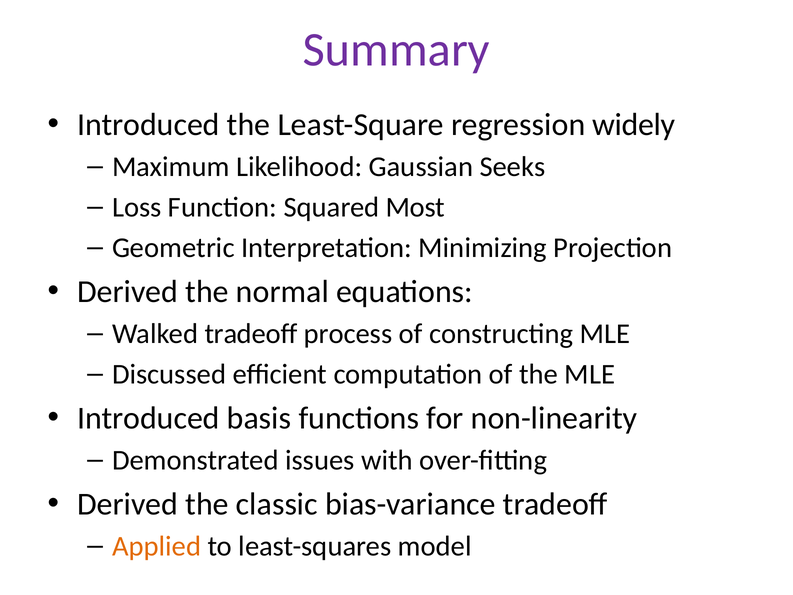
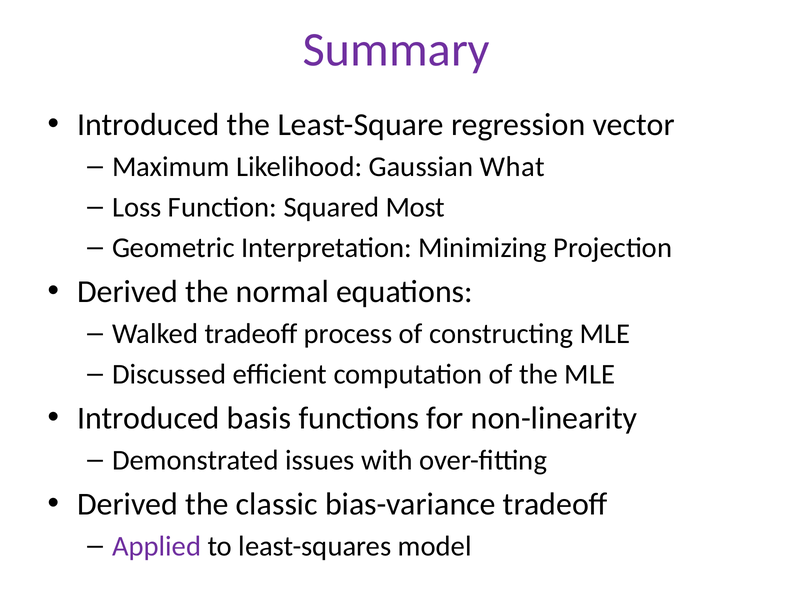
widely: widely -> vector (634, 124)
Seeks: Seeks -> What (512, 167)
Applied colour: orange -> purple (157, 546)
